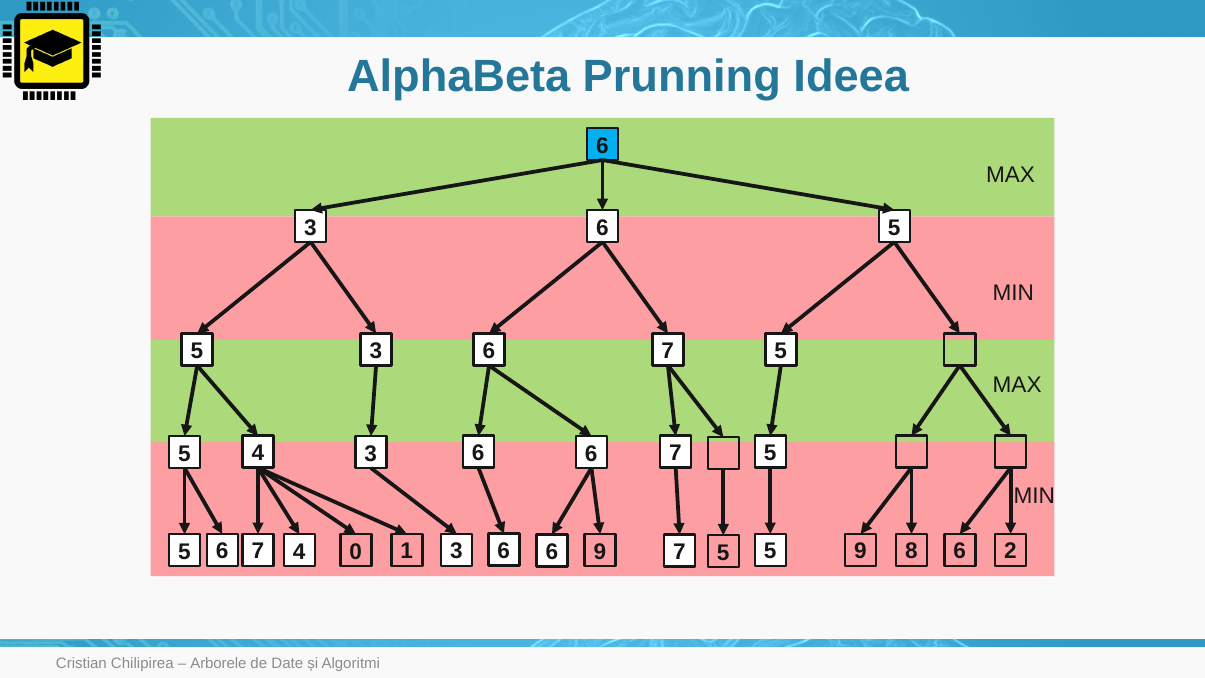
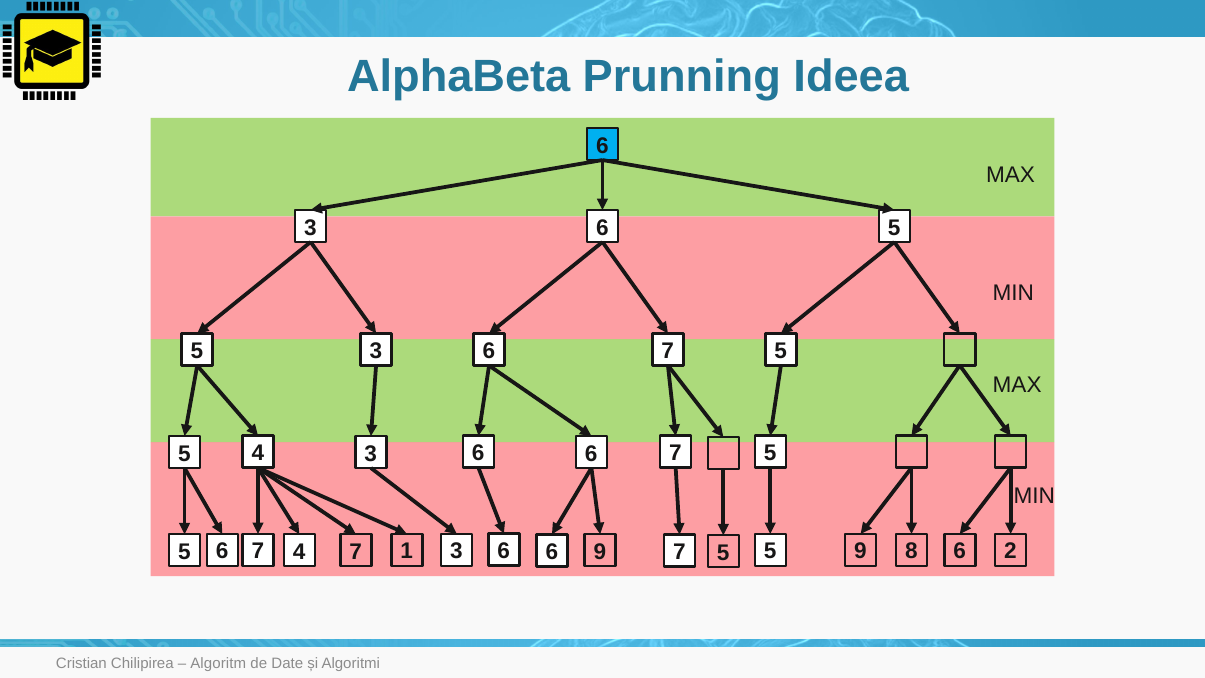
0: 0 -> 7 (356, 552)
Arborele: Arborele -> Algoritm (218, 663)
